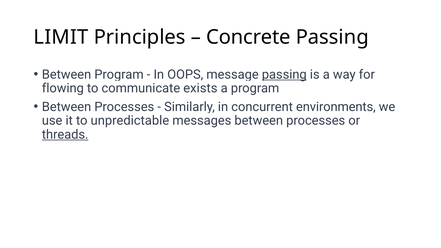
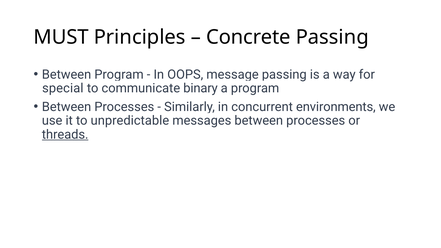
LIMIT: LIMIT -> MUST (61, 37)
passing underline: present -> none (284, 75)
flowing: flowing -> special (63, 88)
exists: exists -> binary (200, 88)
